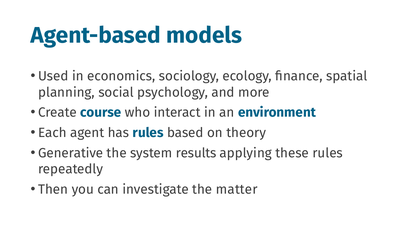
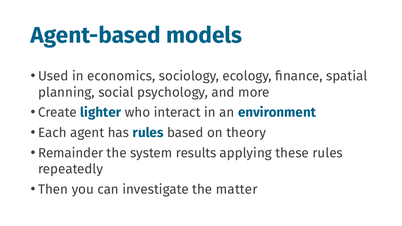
course: course -> lighter (101, 113)
Generative: Generative -> Remainder (71, 153)
